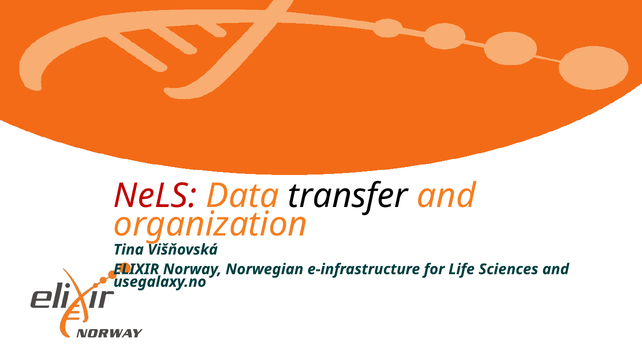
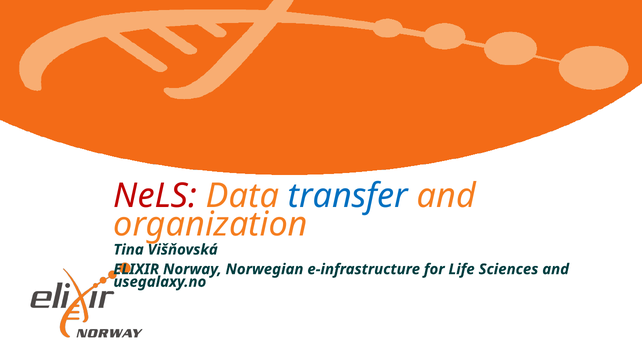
transfer colour: black -> blue (348, 196)
